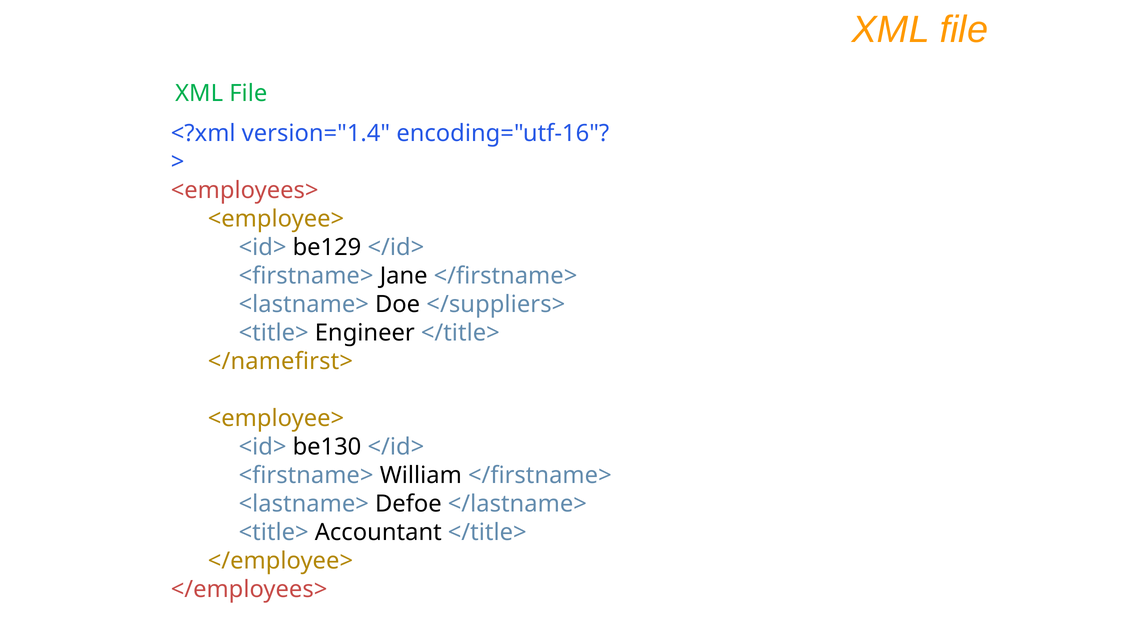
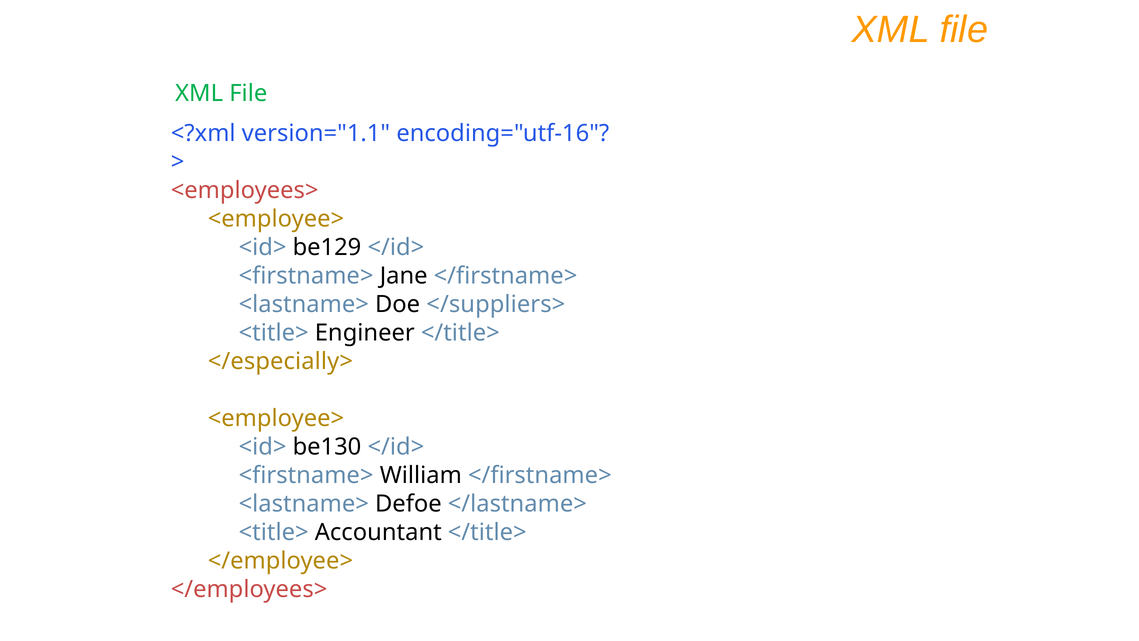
version="1.4: version="1.4 -> version="1.1 (316, 134)
</namefirst>: </namefirst> -> </especially> (280, 361)
